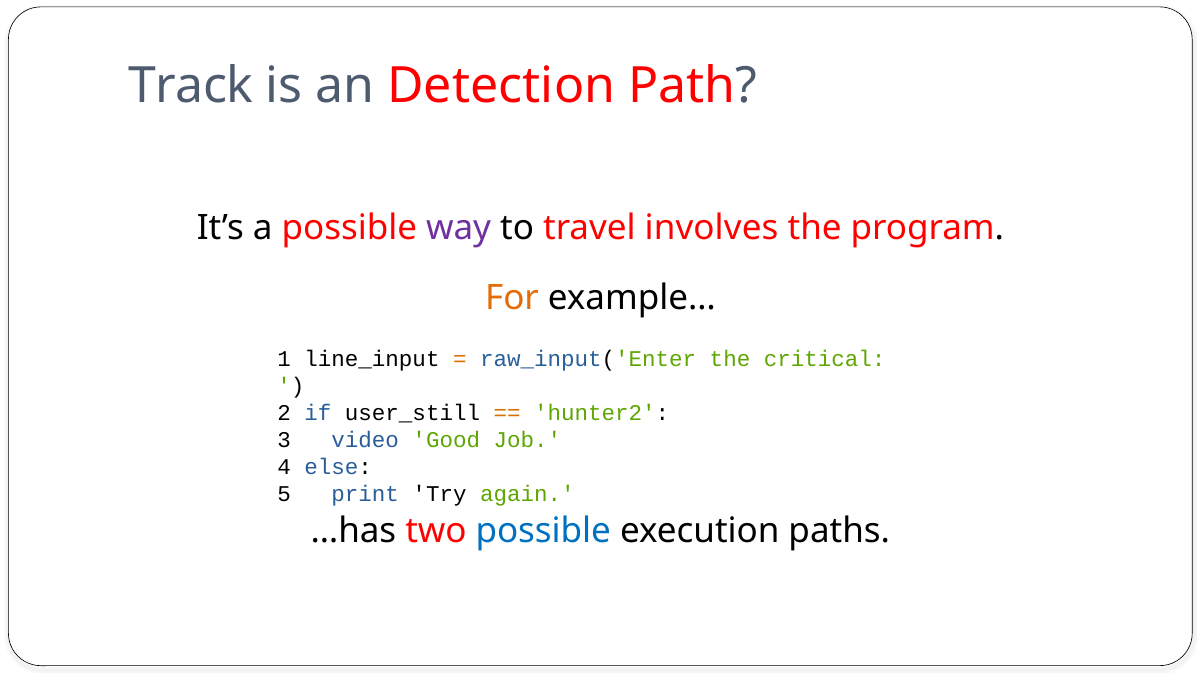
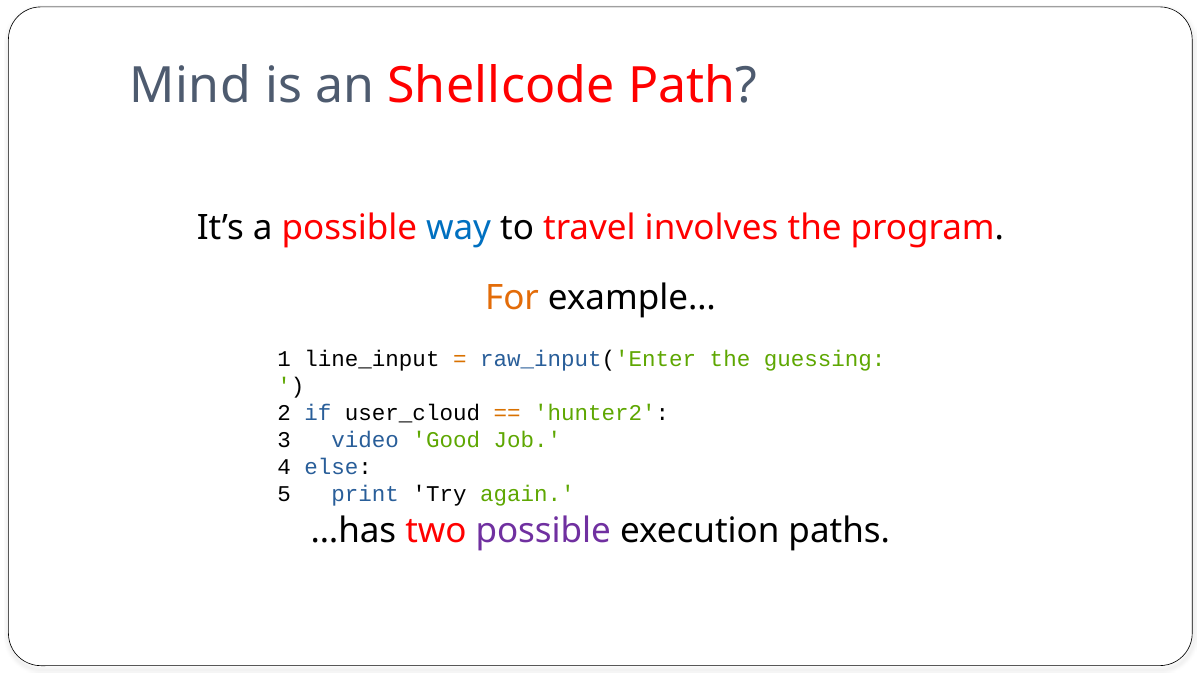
Track: Track -> Mind (190, 86)
Detection: Detection -> Shellcode (501, 86)
way colour: purple -> blue (459, 228)
critical: critical -> guessing (825, 359)
user_still: user_still -> user_cloud (412, 414)
possible colour: blue -> purple (543, 532)
